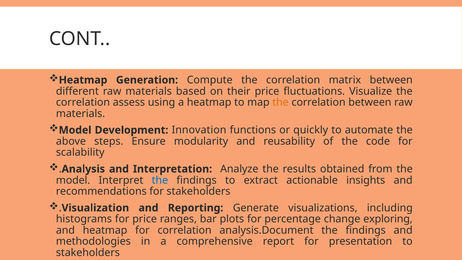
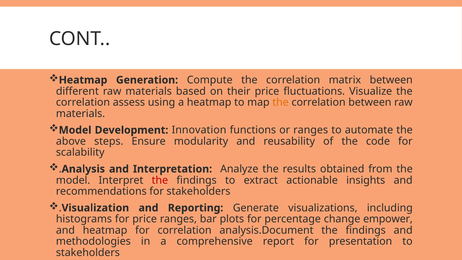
or quickly: quickly -> ranges (311, 130)
the colour: blue -> red (160, 180)
exploring: exploring -> empower (388, 219)
